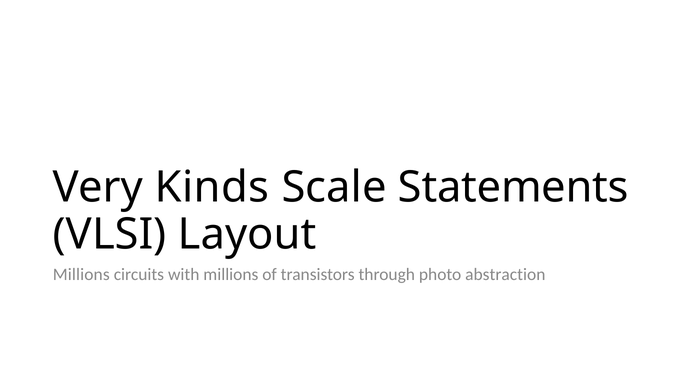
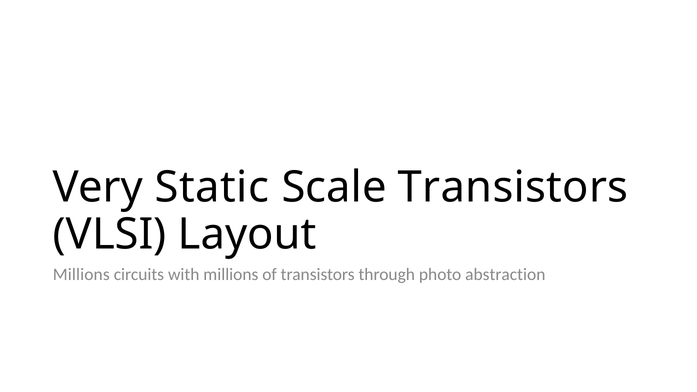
Kinds: Kinds -> Static (212, 187)
Scale Statements: Statements -> Transistors (513, 187)
